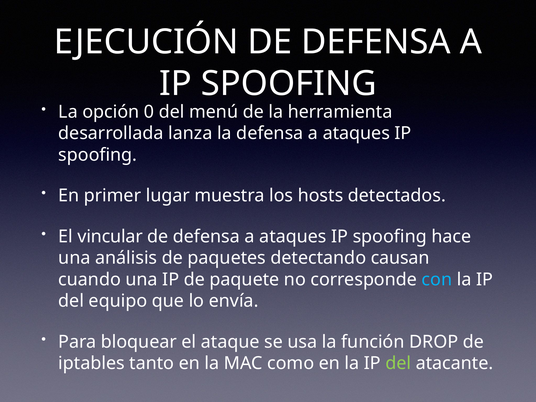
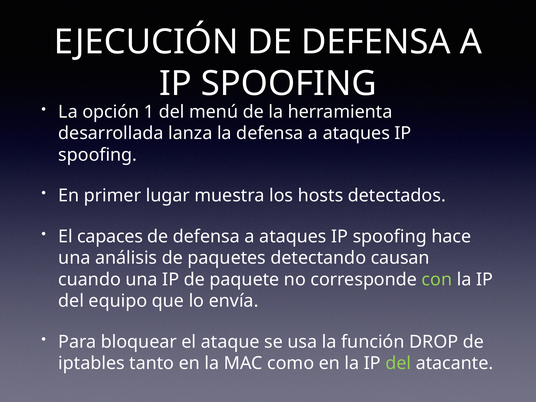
0: 0 -> 1 (149, 112)
vincular: vincular -> capaces (110, 237)
con colour: light blue -> light green (437, 279)
